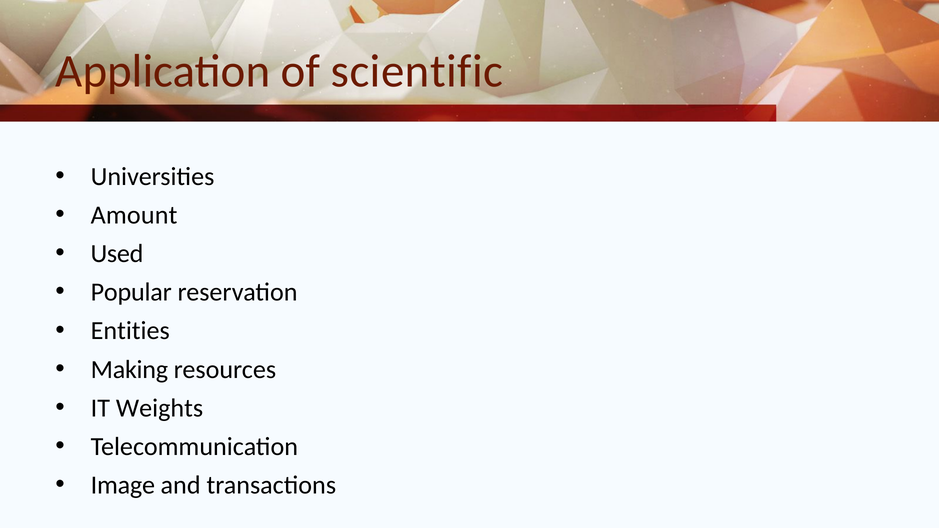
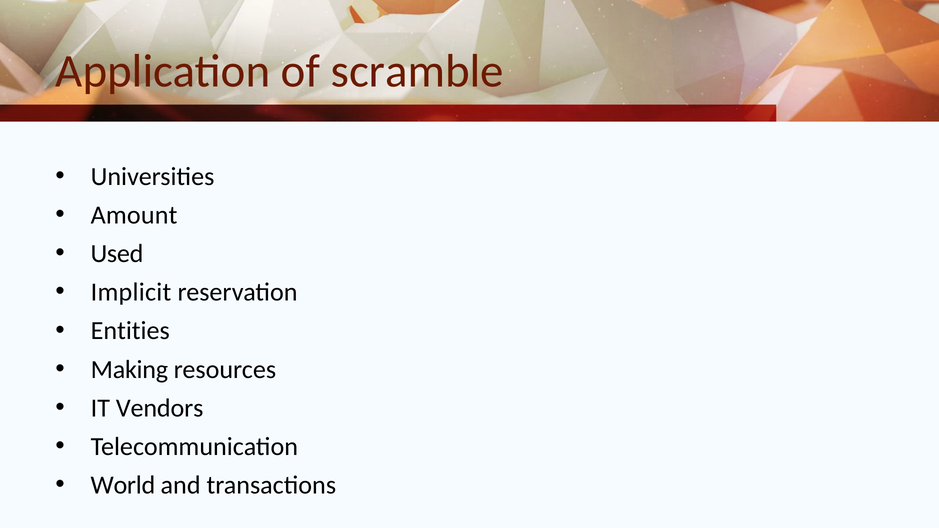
scientific: scientific -> scramble (417, 71)
Popular: Popular -> Implicit (131, 292)
Weights: Weights -> Vendors (160, 408)
Image: Image -> World (123, 486)
